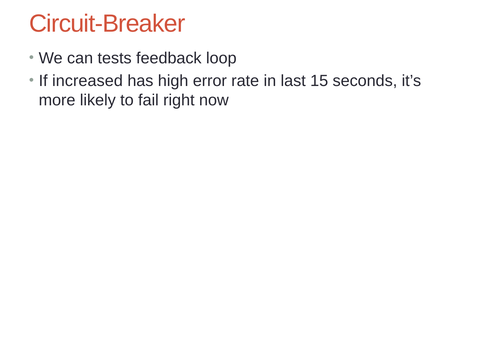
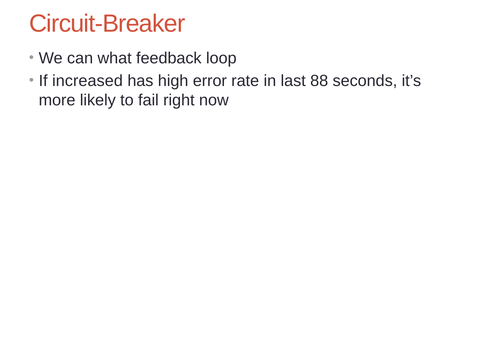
tests: tests -> what (115, 58)
15: 15 -> 88 (319, 81)
